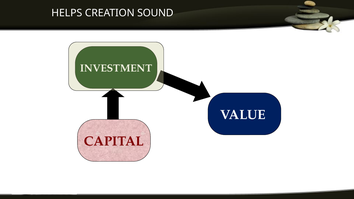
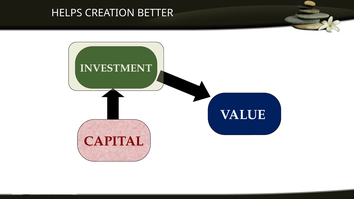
SOUND: SOUND -> BETTER (155, 13)
